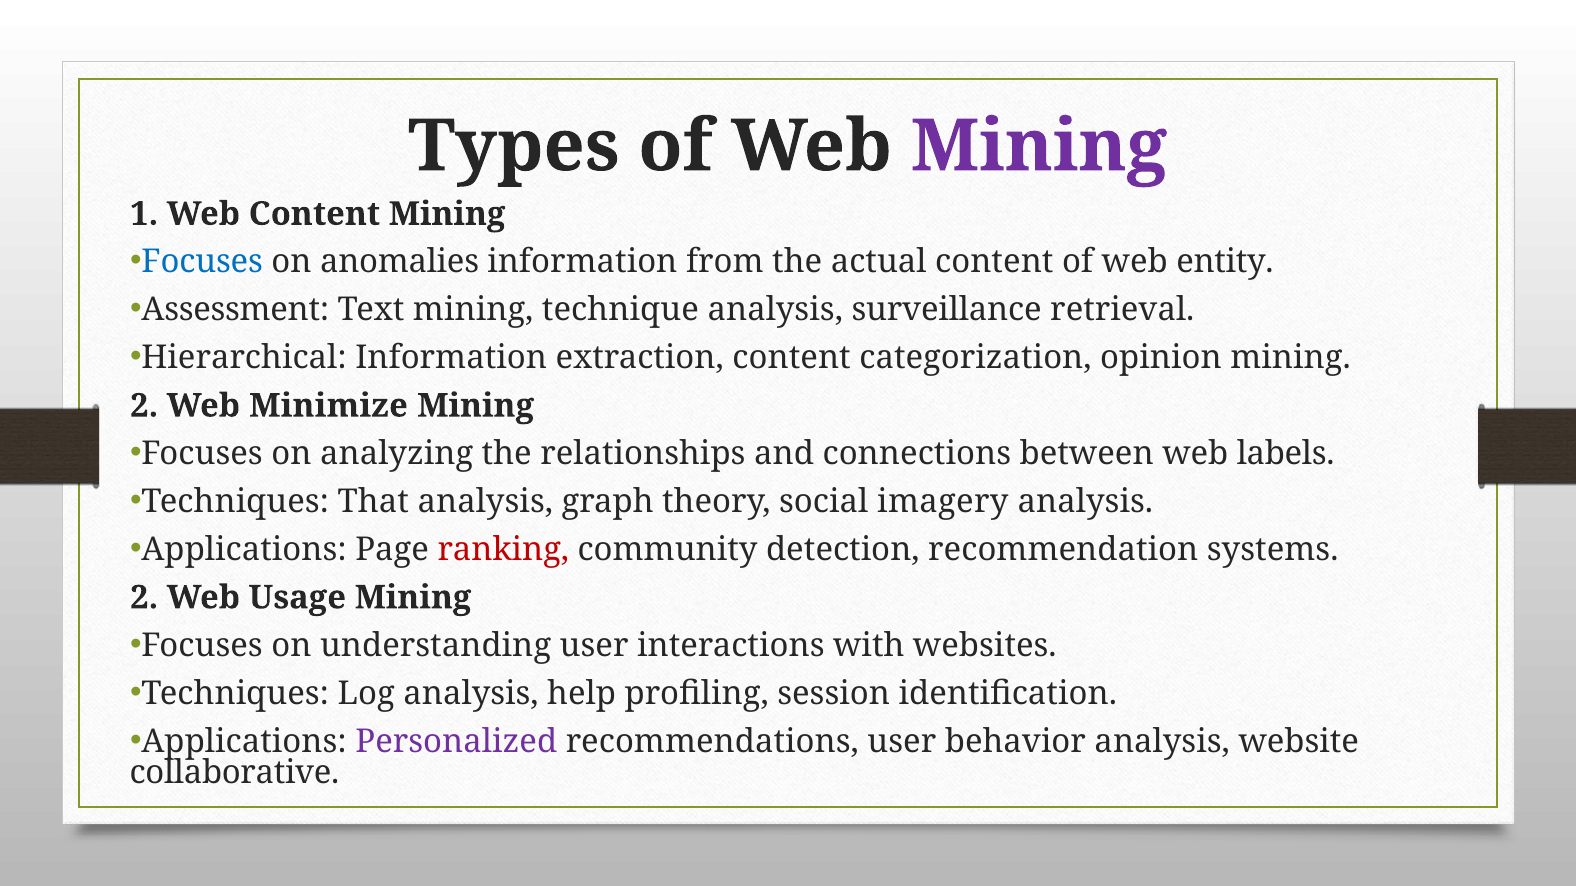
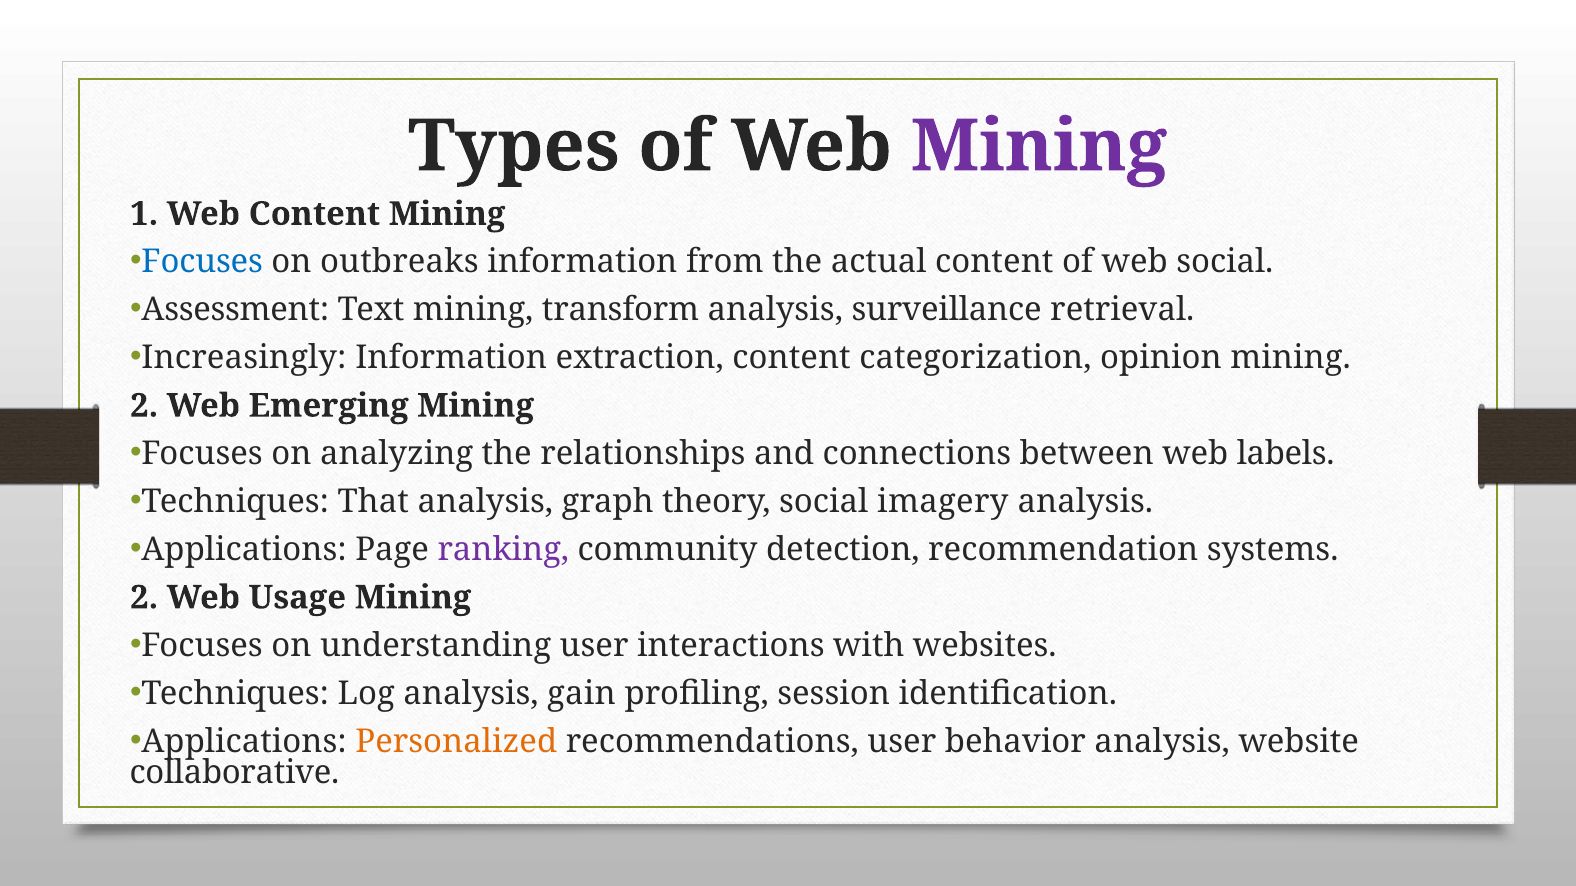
anomalies: anomalies -> outbreaks (399, 262)
web entity: entity -> social (1225, 262)
technique: technique -> transform (621, 310)
Hierarchical: Hierarchical -> Increasingly (244, 358)
Minimize: Minimize -> Emerging (329, 406)
ranking colour: red -> purple (503, 550)
help: help -> gain (581, 694)
Personalized colour: purple -> orange (456, 742)
